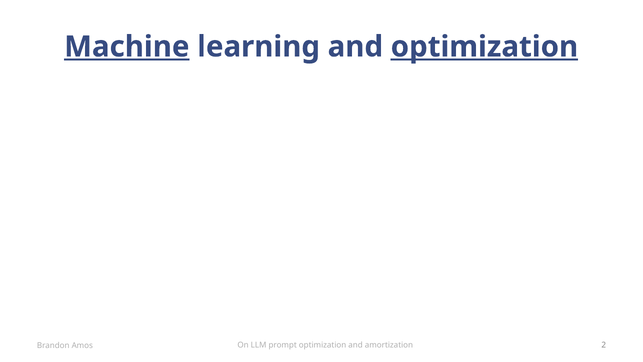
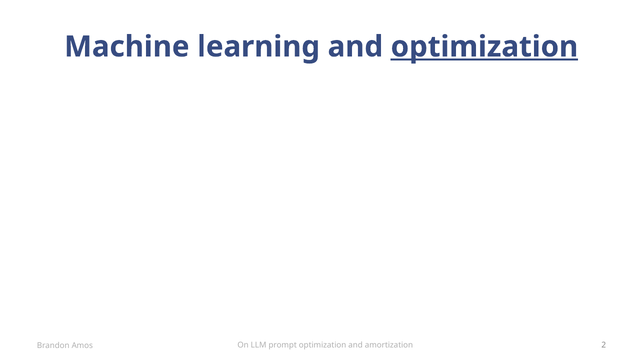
Machine underline: present -> none (127, 47)
